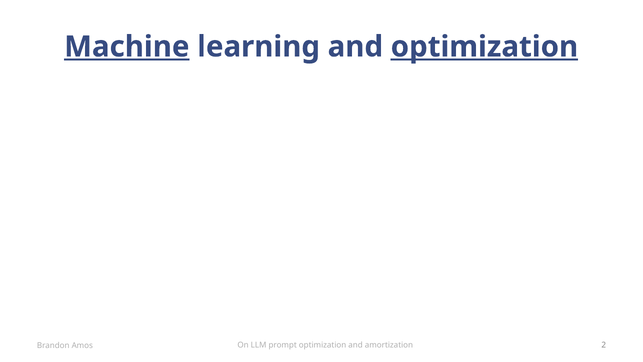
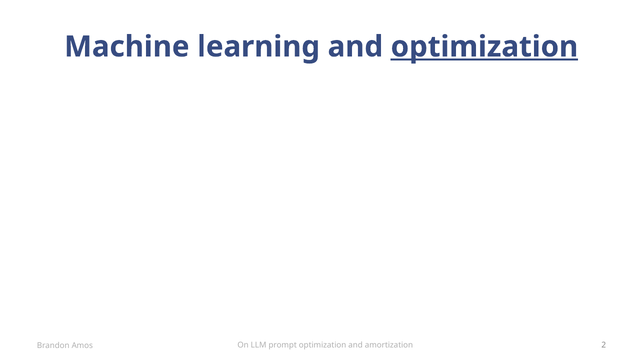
Machine underline: present -> none (127, 47)
